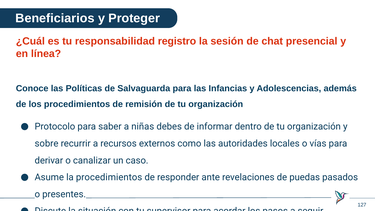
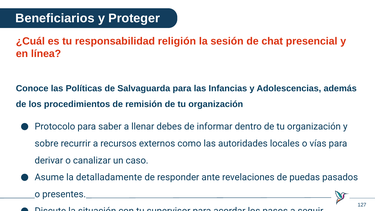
registro: registro -> religión (177, 41)
niñas: niñas -> llenar (143, 127)
la procedimientos: procedimientos -> detalladamente (109, 177)
